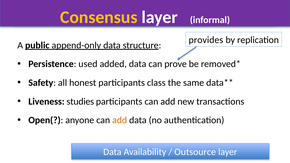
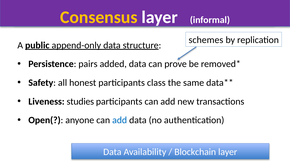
provides: provides -> schemes (206, 40)
used: used -> pairs (88, 64)
add colour: orange -> blue (120, 120)
Outsource: Outsource -> Blockchain (195, 152)
